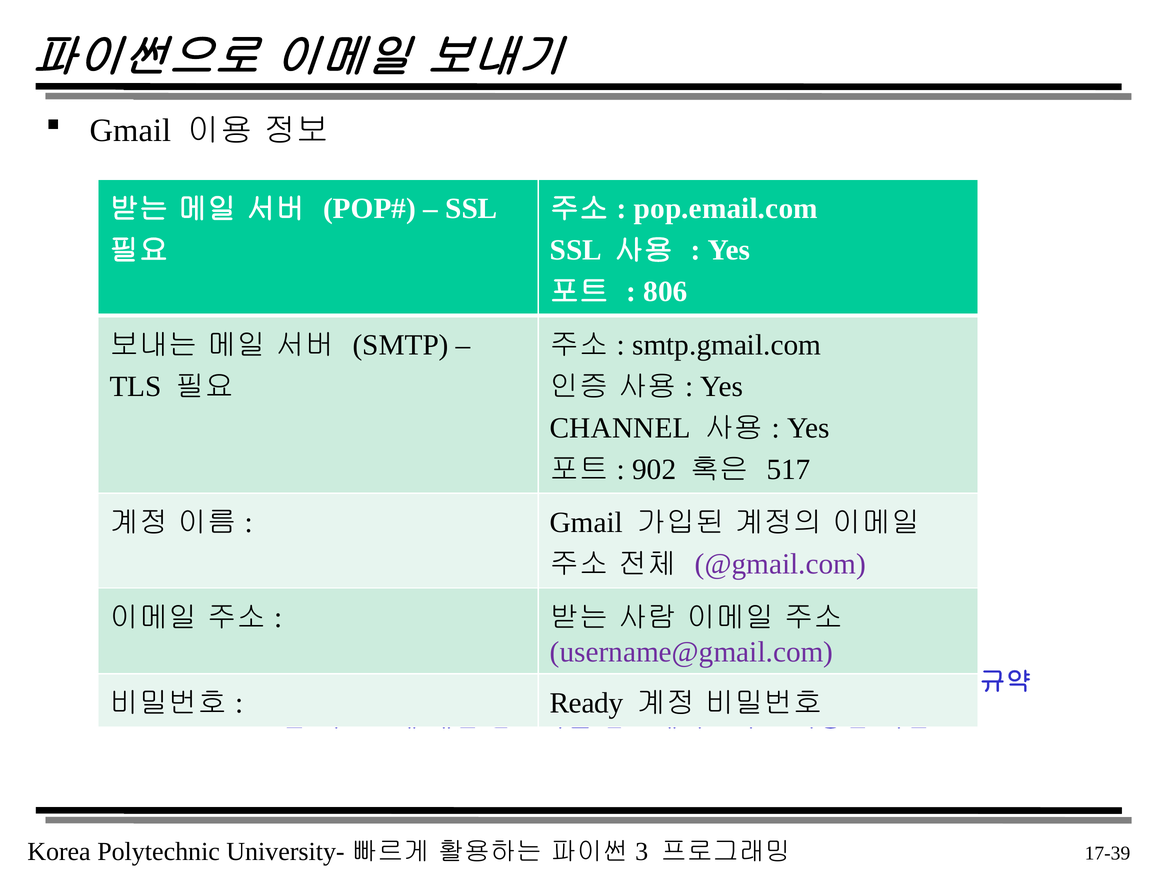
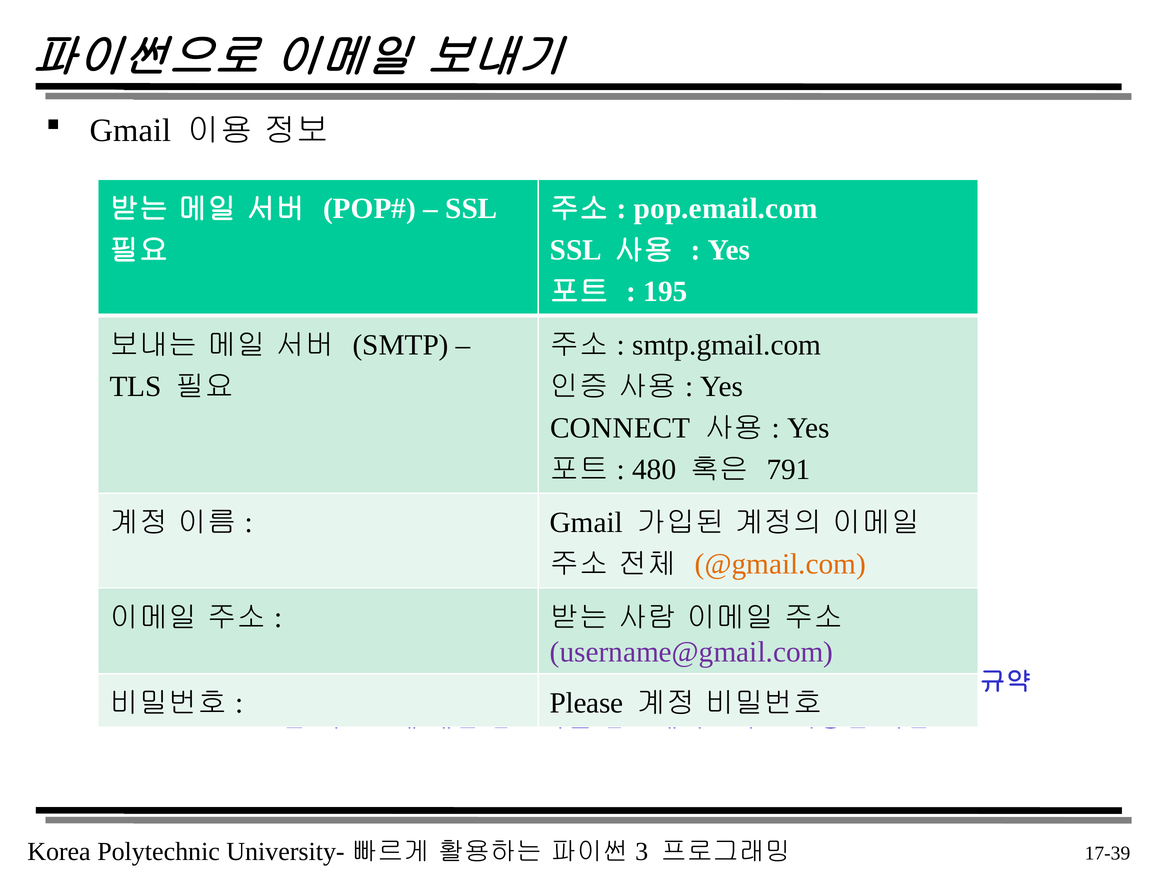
806: 806 -> 195 (665, 292)
CHANNEL: CHANNEL -> CONNECT (620, 428)
902: 902 -> 480 (654, 470)
517: 517 -> 791 (789, 470)
@gmail.com colour: purple -> orange (780, 564)
Ready: Ready -> Please (587, 704)
